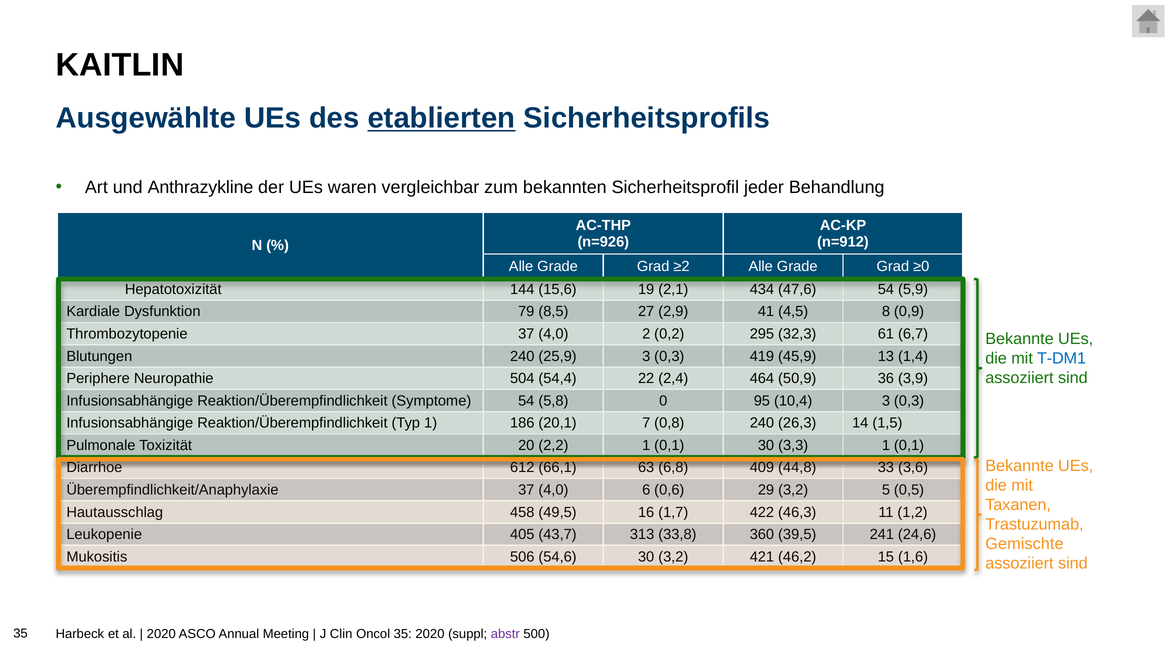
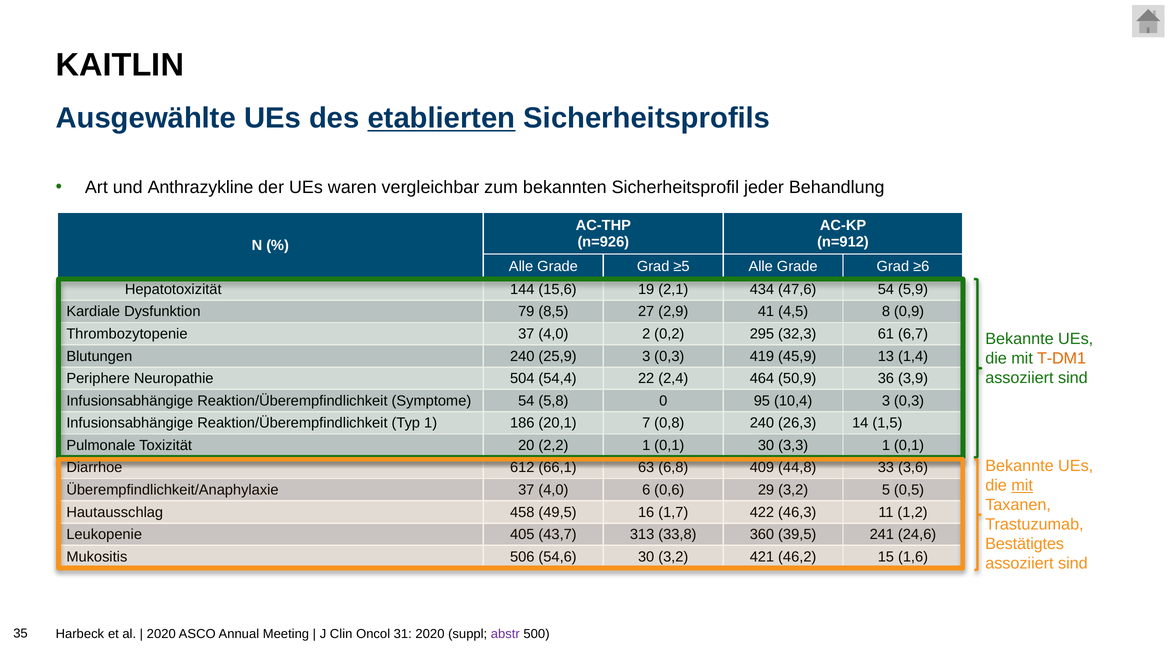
≥2: ≥2 -> ≥5 (682, 266)
≥0: ≥0 -> ≥6 (921, 266)
T-DM1 colour: blue -> orange (1062, 359)
mit underline: none -> present (1022, 486)
Gemischte: Gemischte -> Bestätigtes (1025, 544)
Oncol 35: 35 -> 31 (403, 634)
